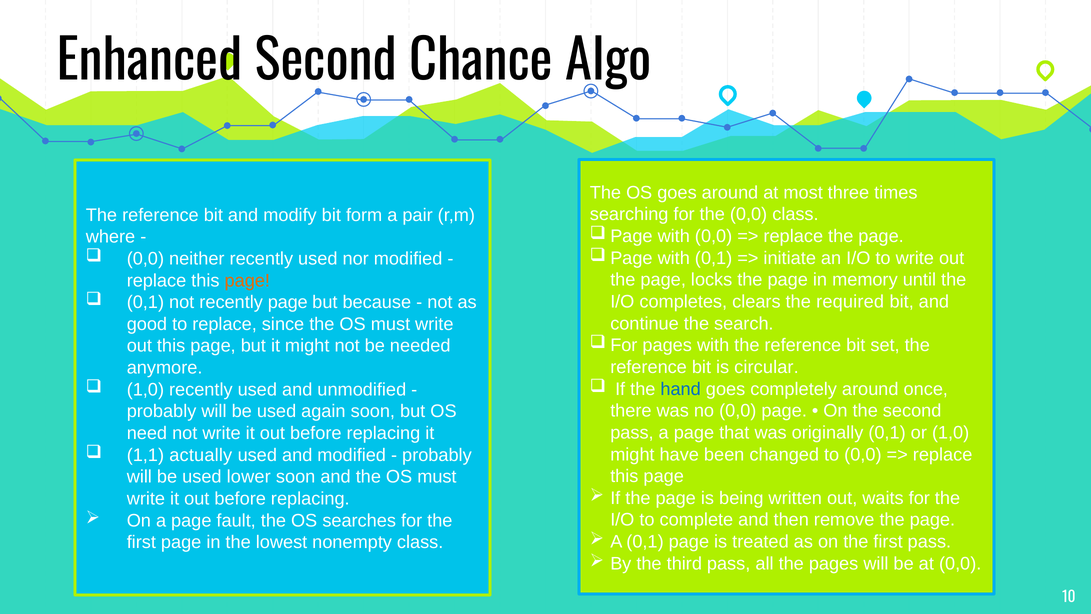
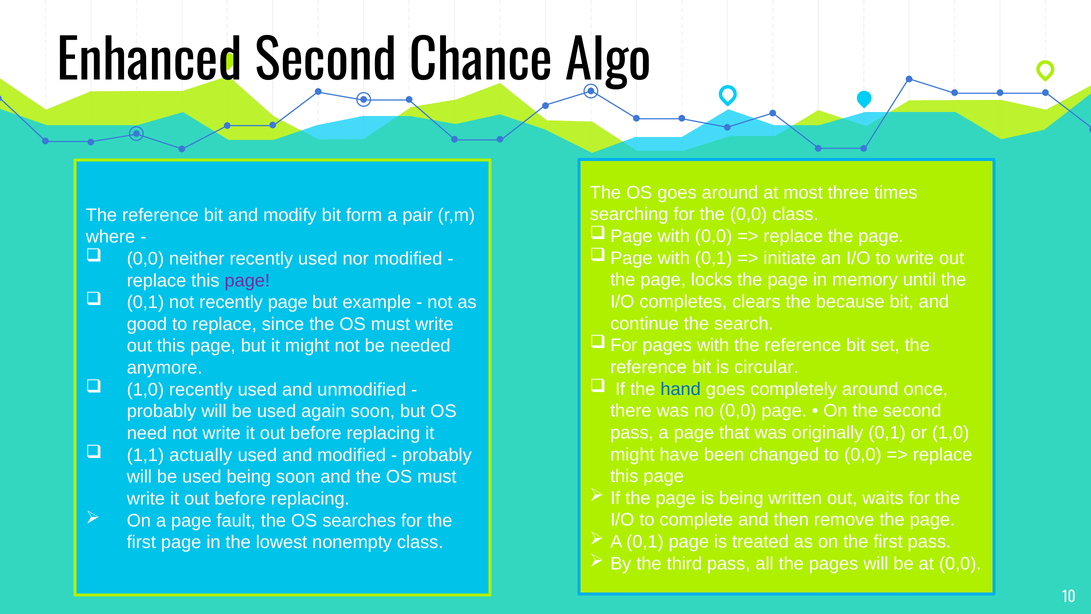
page colour: orange -> purple (247, 280)
because: because -> example (377, 302)
required: required -> because (850, 302)
used lower: lower -> being (249, 477)
